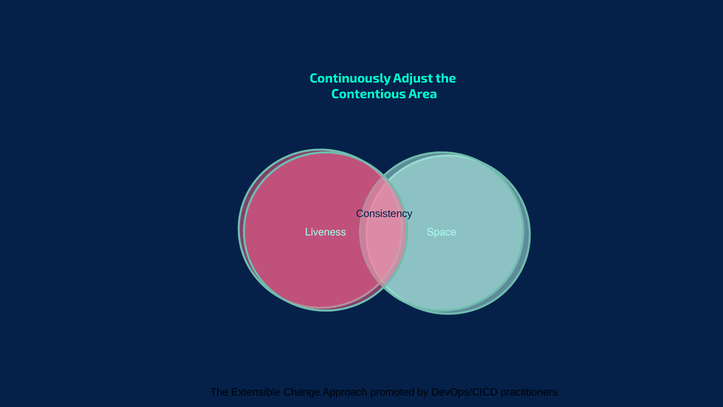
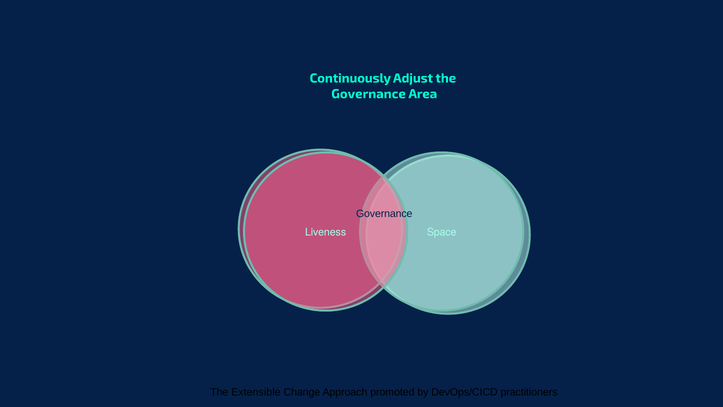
Contentious: Contentious -> Governance (369, 94)
Consistency: Consistency -> Governance (384, 214)
